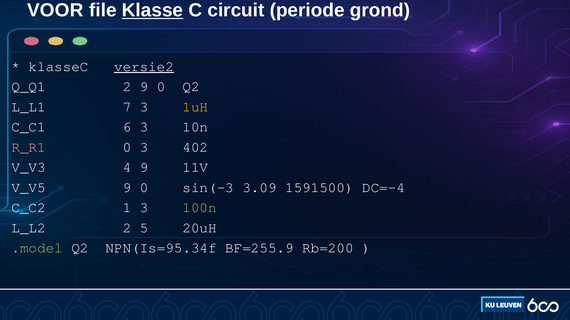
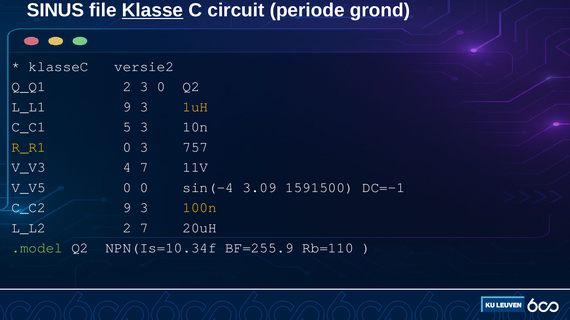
VOOR: VOOR -> SINUS (56, 10)
versie2 underline: present -> none (144, 67)
2 9: 9 -> 3 (144, 87)
L_L1 7: 7 -> 9 (127, 107)
6: 6 -> 5 (127, 127)
R_R1 colour: pink -> yellow (29, 147)
402: 402 -> 757 (195, 147)
4 9: 9 -> 7 (144, 168)
V_V5 9: 9 -> 0 (127, 188)
sin(-3: sin(-3 -> sin(-4 (208, 188)
DC=-4: DC=-4 -> DC=-1 (384, 188)
C_C2 1: 1 -> 9 (127, 208)
100n colour: light green -> yellow (200, 208)
2 5: 5 -> 7 (144, 228)
NPN(Is=95.34f: NPN(Is=95.34f -> NPN(Is=10.34f (161, 248)
Rb=200: Rb=200 -> Rb=110 (328, 248)
